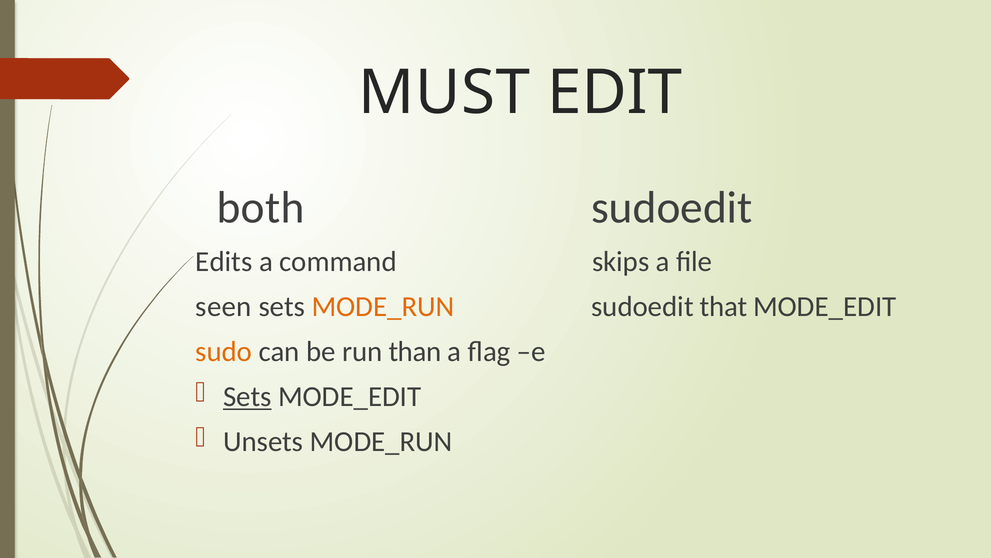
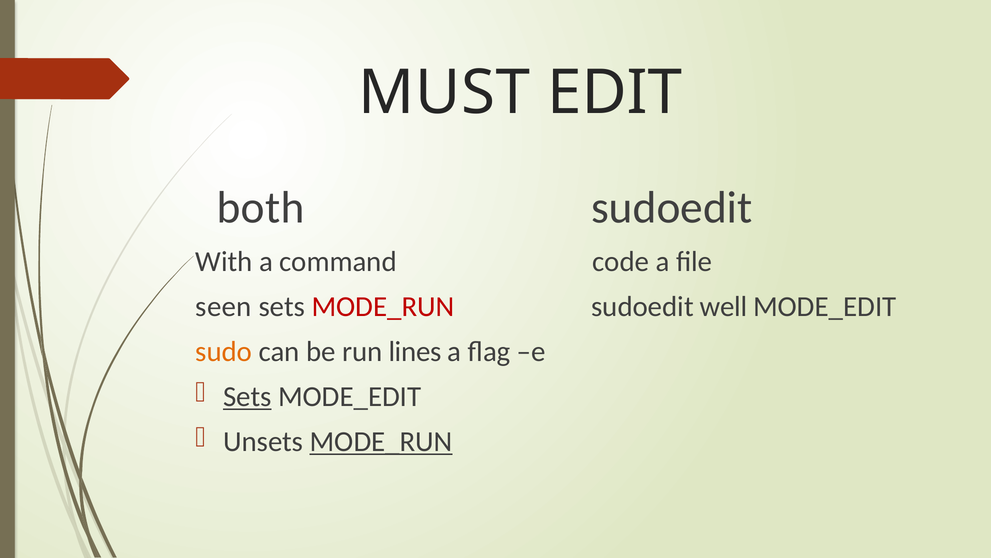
Edits: Edits -> With (224, 261)
skips: skips -> code (621, 261)
MODE_RUN colour: orange -> red (383, 306)
that: that -> well (724, 306)
than: than -> lines (415, 351)
MODE_RUN underline: none -> present (381, 441)
